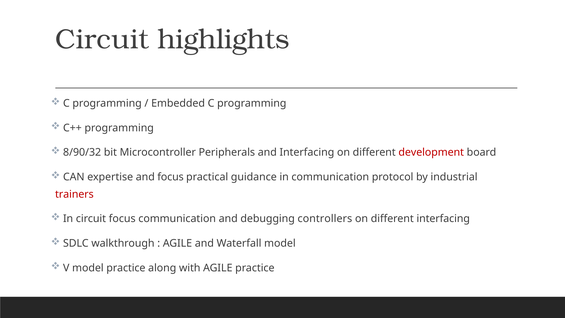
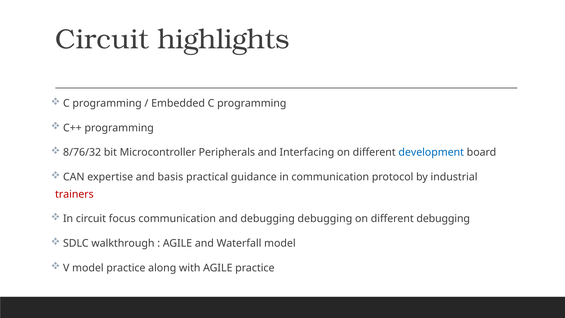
8/90/32: 8/90/32 -> 8/76/32 (82, 152)
development colour: red -> blue (431, 152)
and focus: focus -> basis (170, 177)
debugging controllers: controllers -> debugging (325, 219)
different interfacing: interfacing -> debugging (443, 219)
